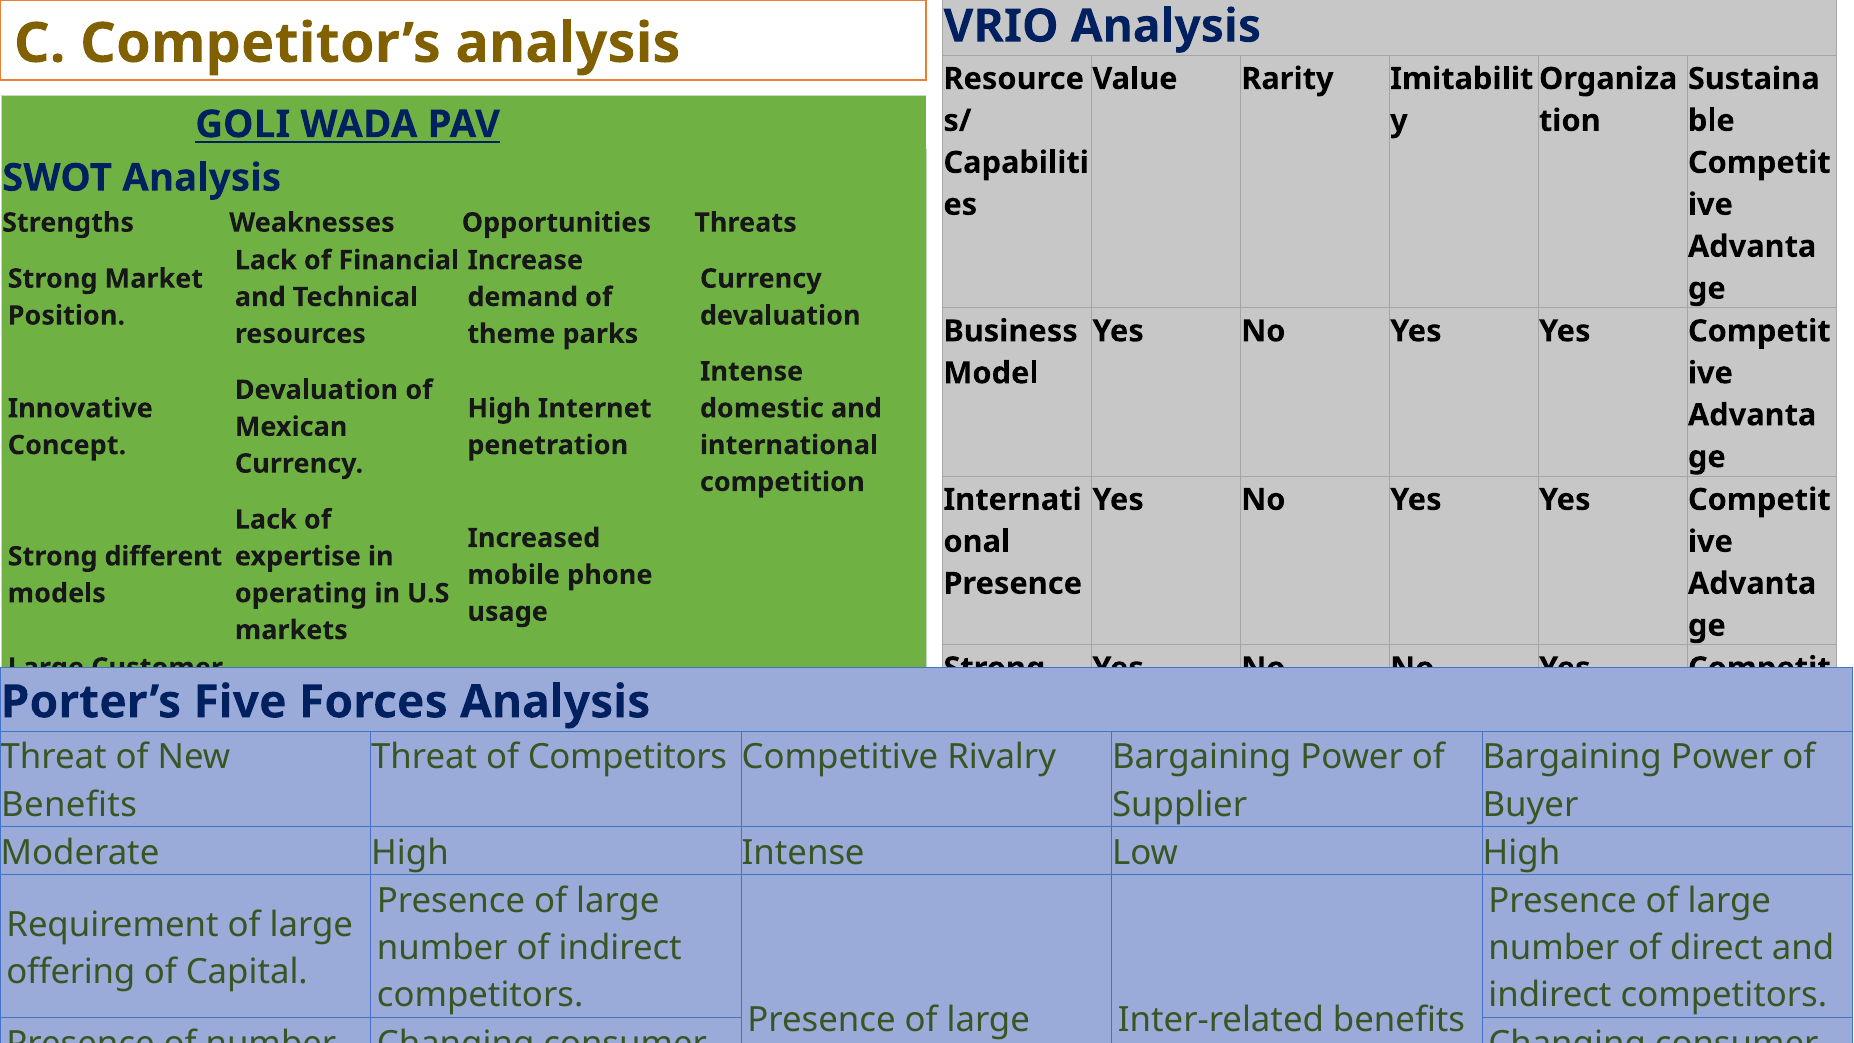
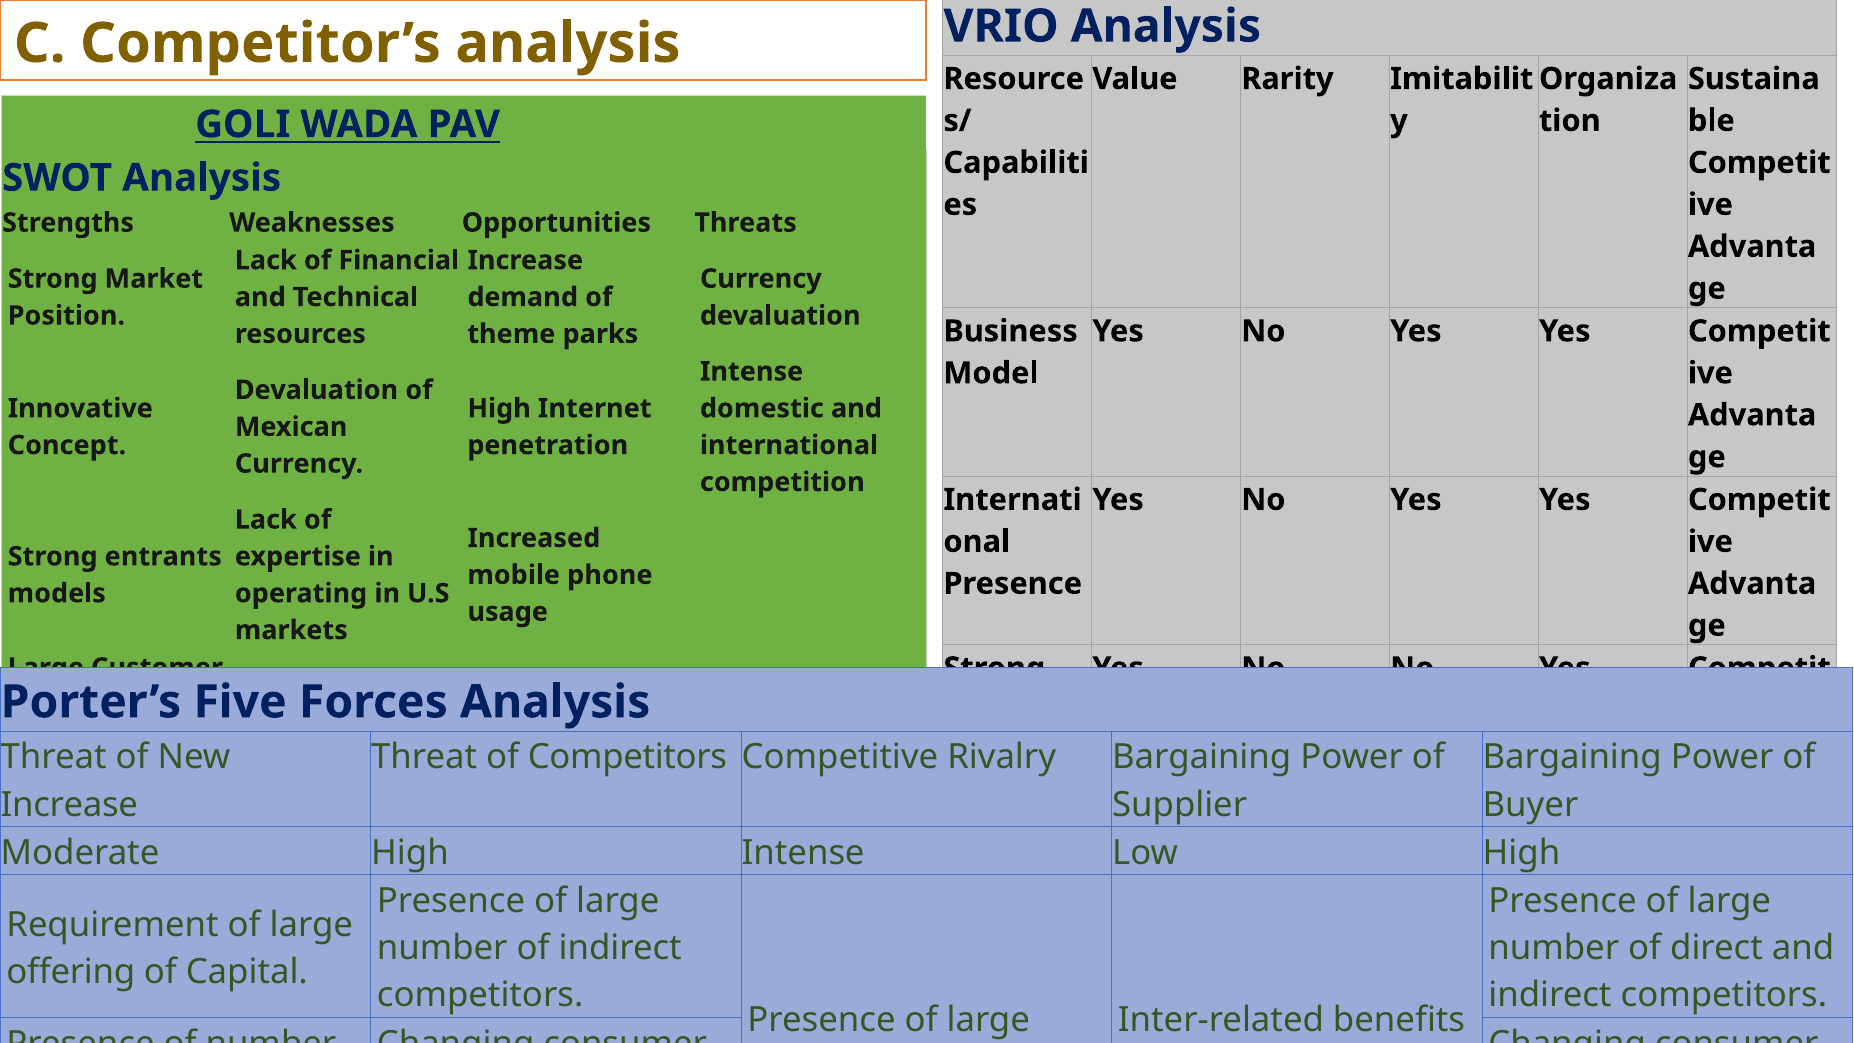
different: different -> entrants (163, 556)
Benefits: Benefits -> Increase (69, 805)
